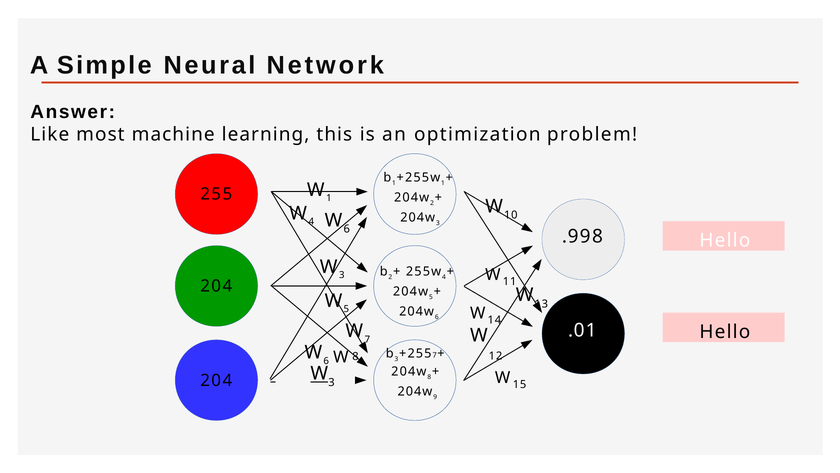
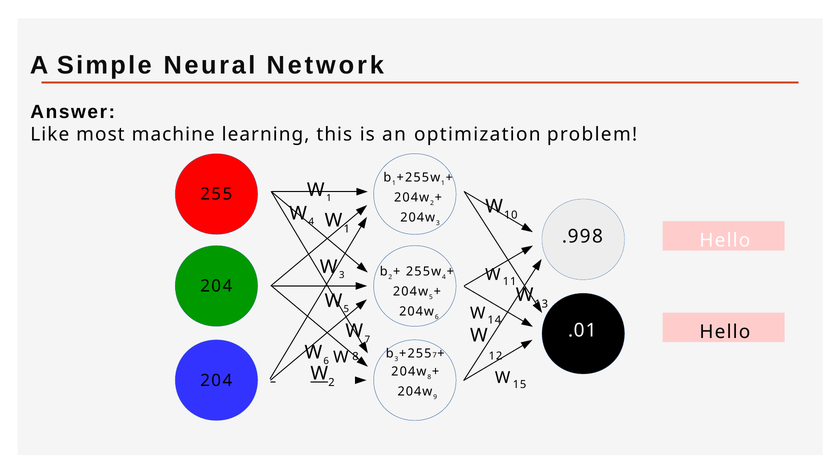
6: 6 -> 1 (347, 229)
3: 3 -> 2 (331, 382)
